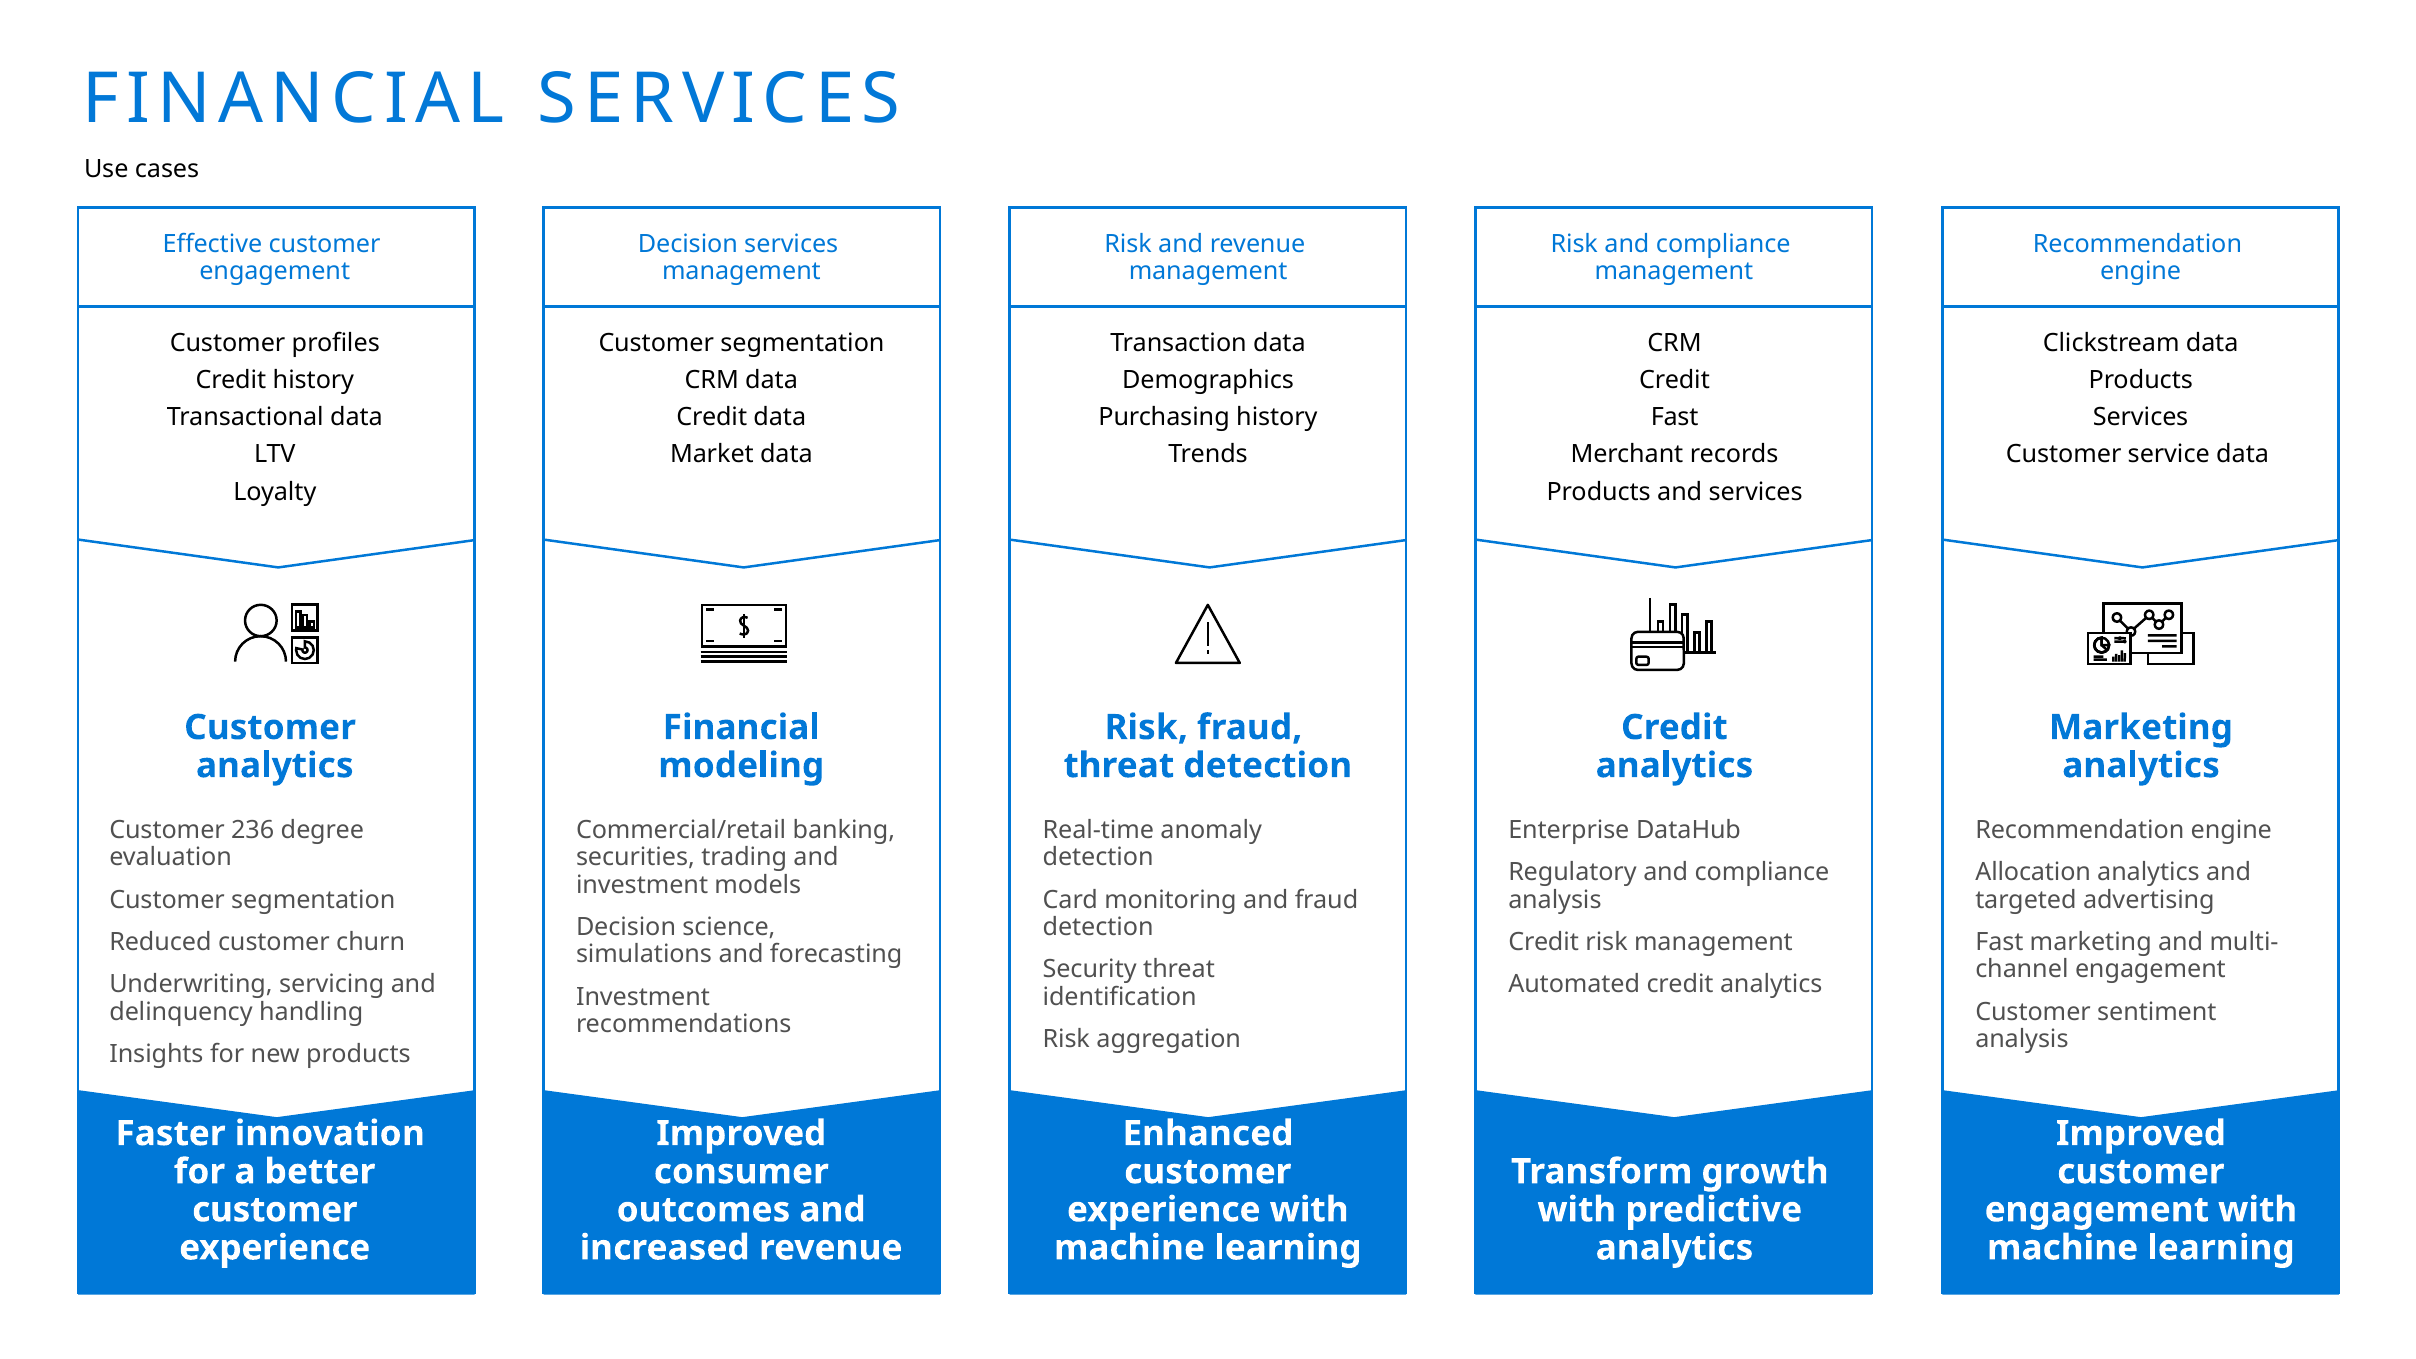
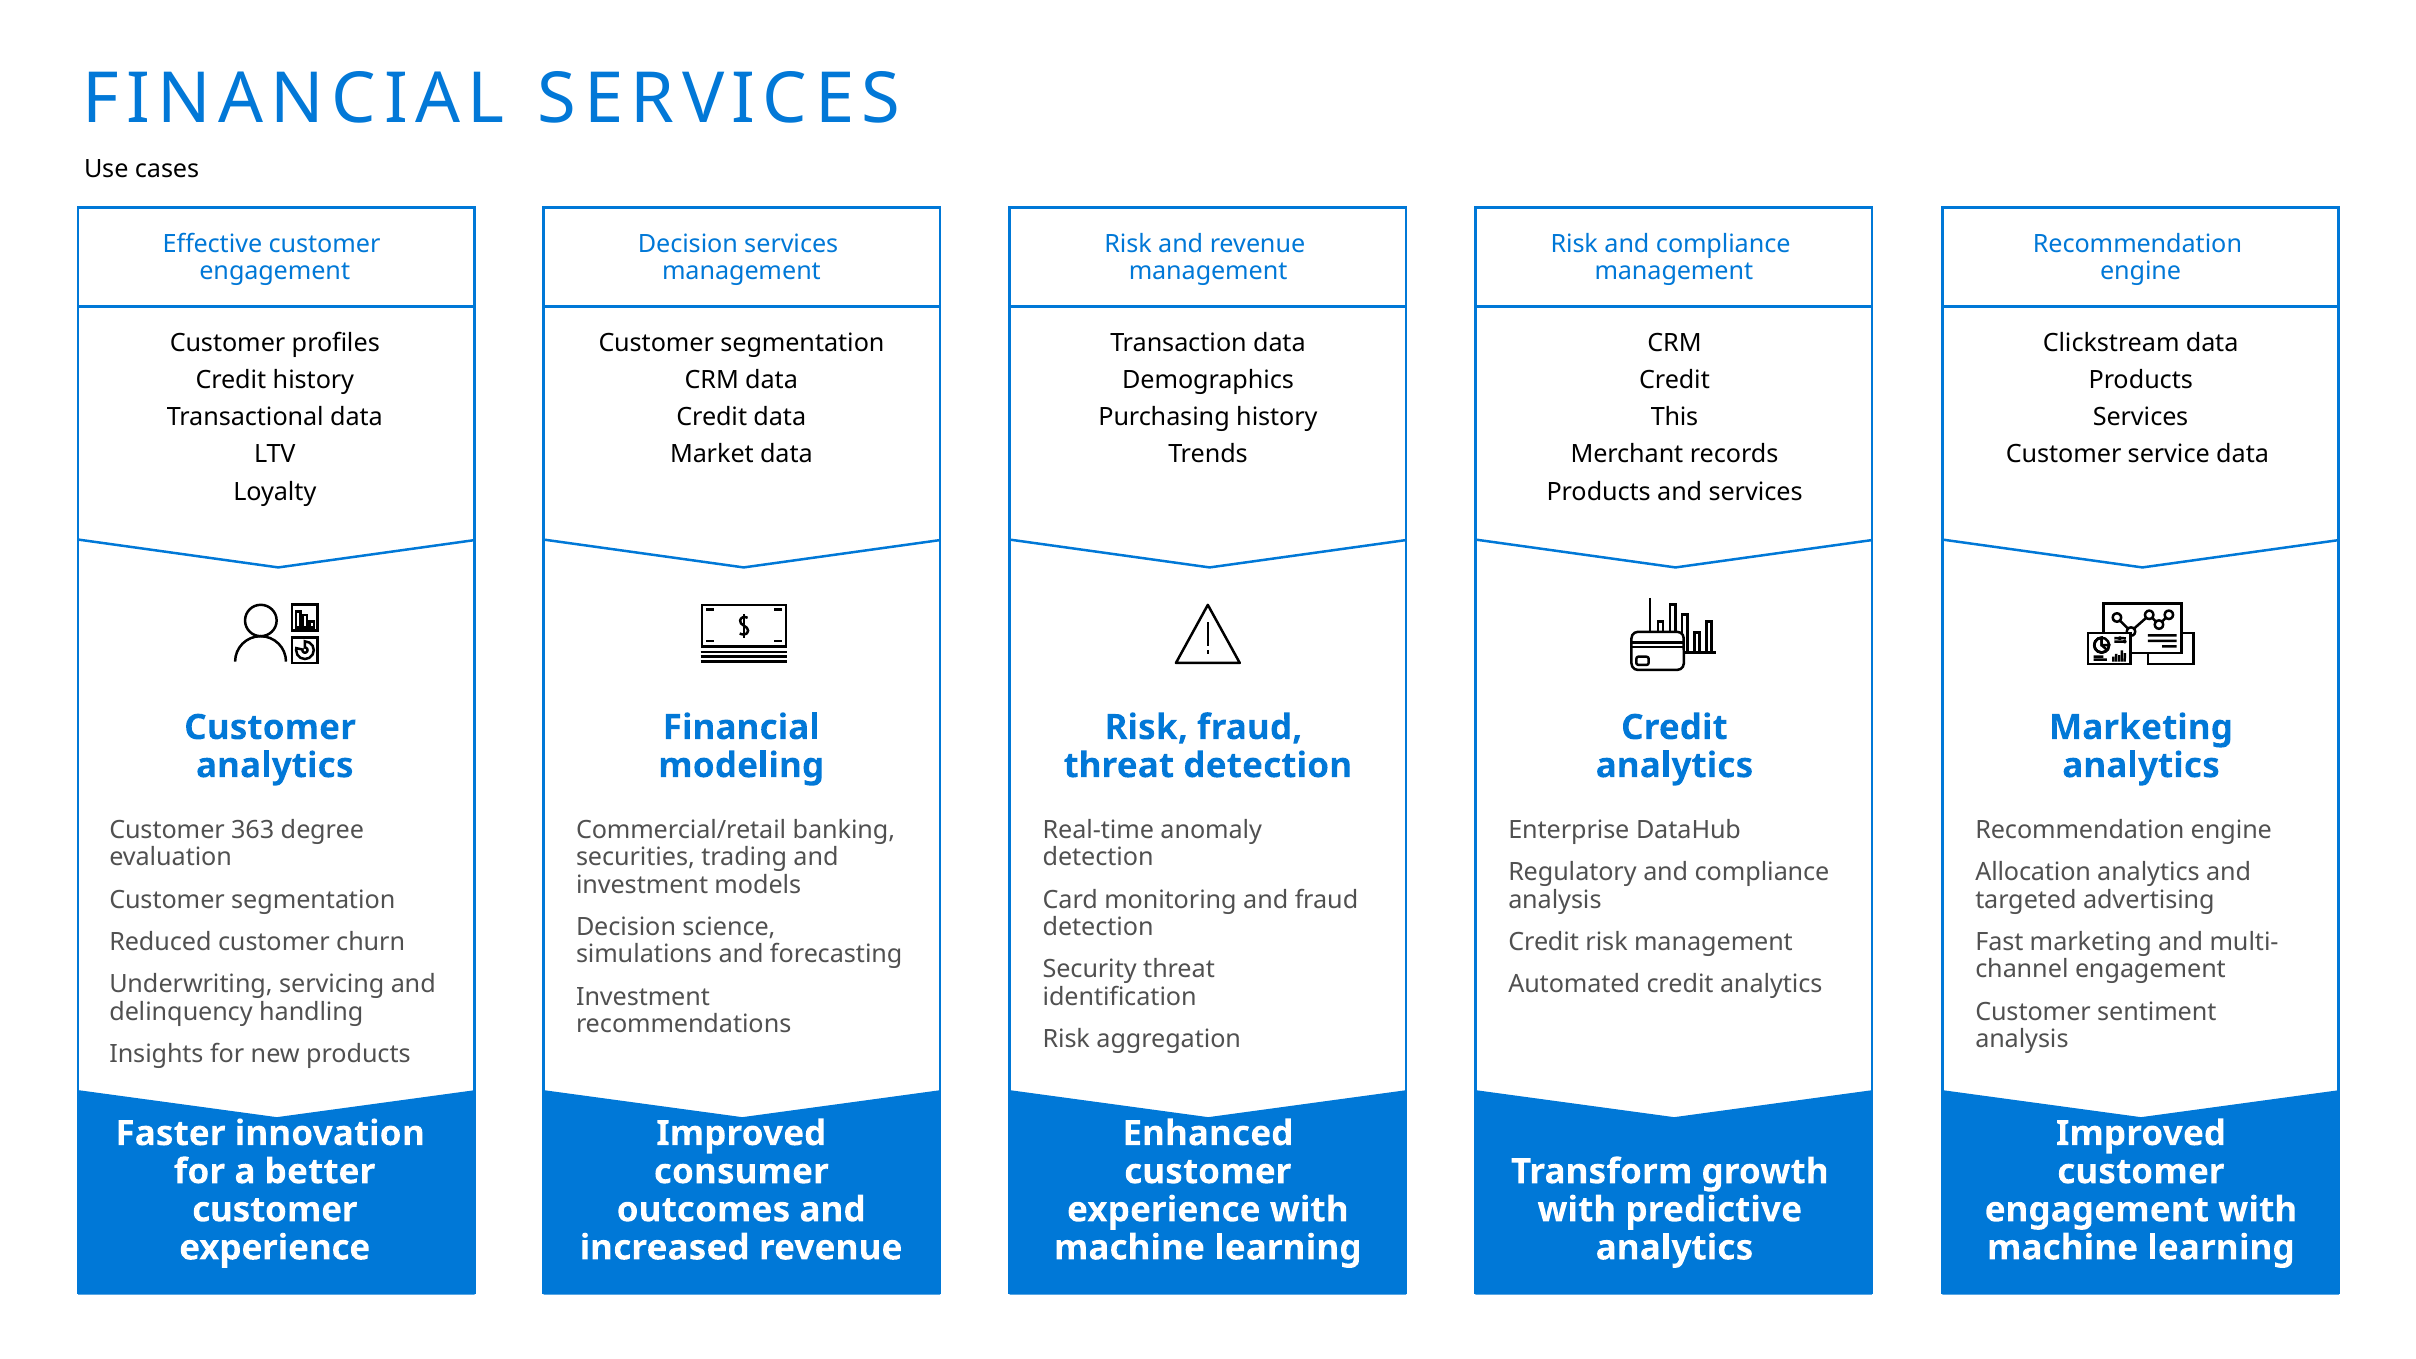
Fast: Fast -> This (1675, 417)
236: 236 -> 363 (253, 830)
